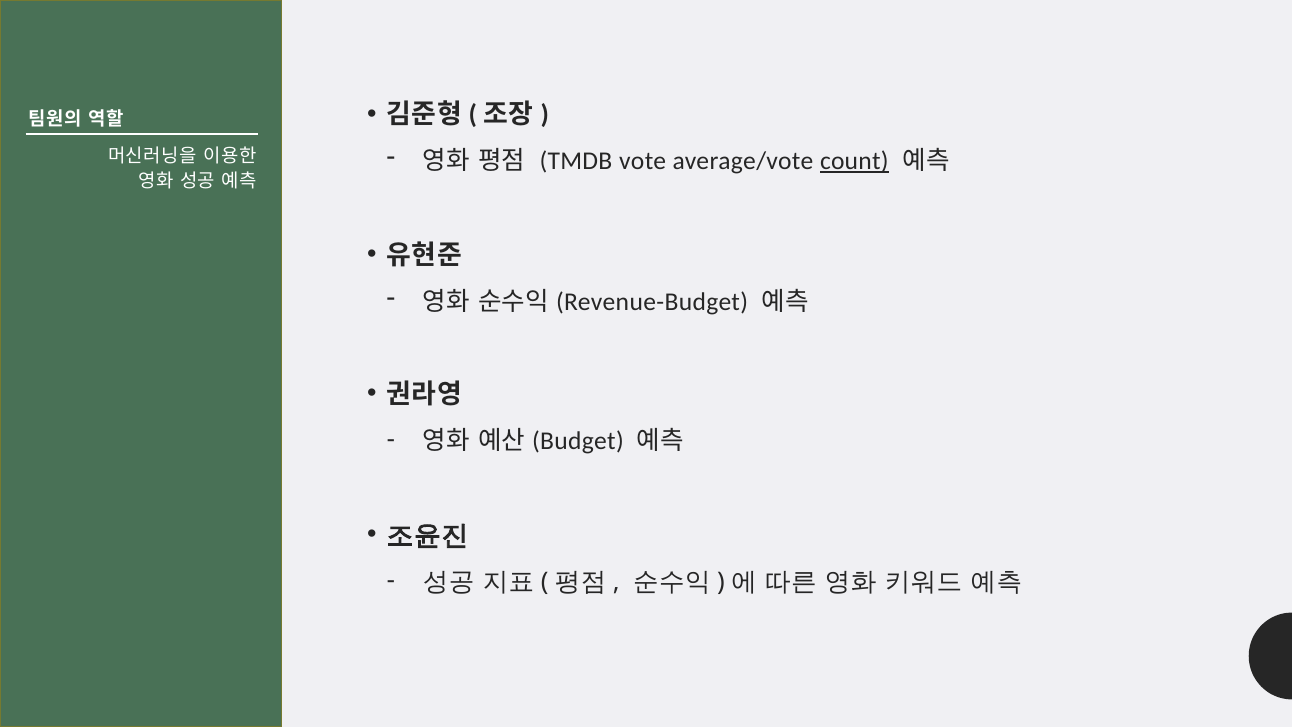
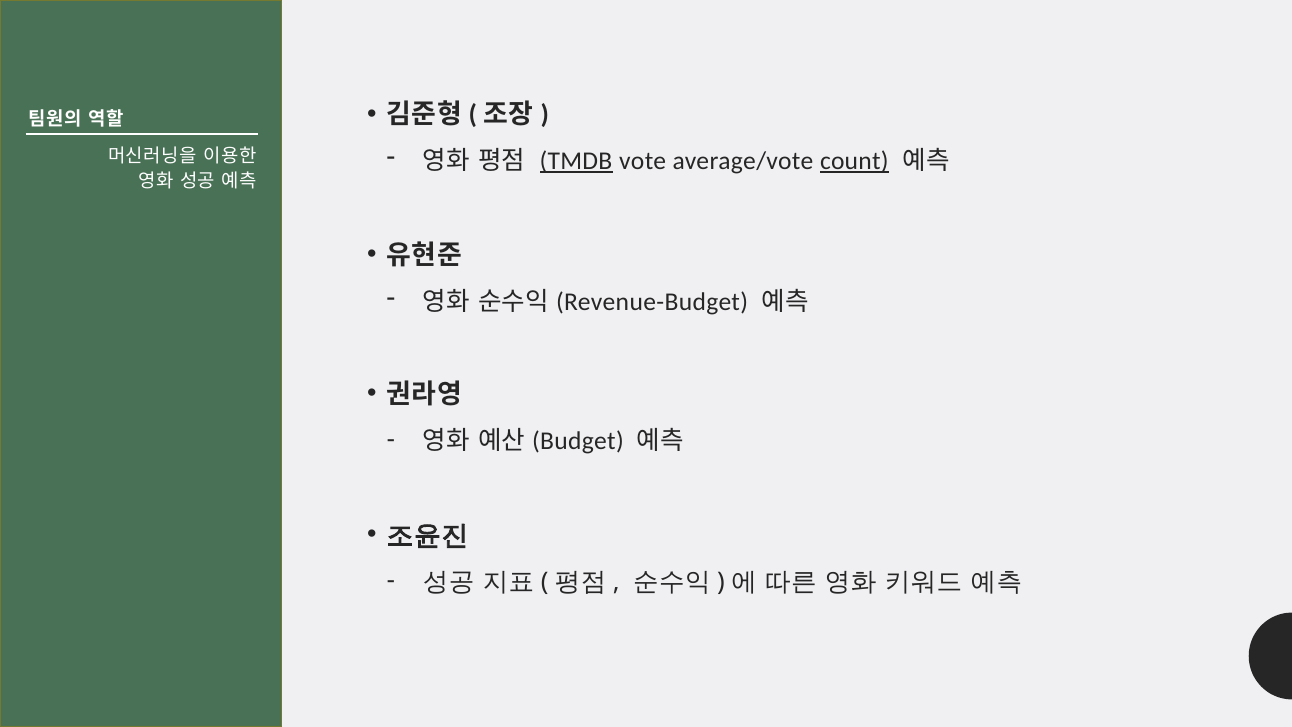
TMDB underline: none -> present (576, 161)
